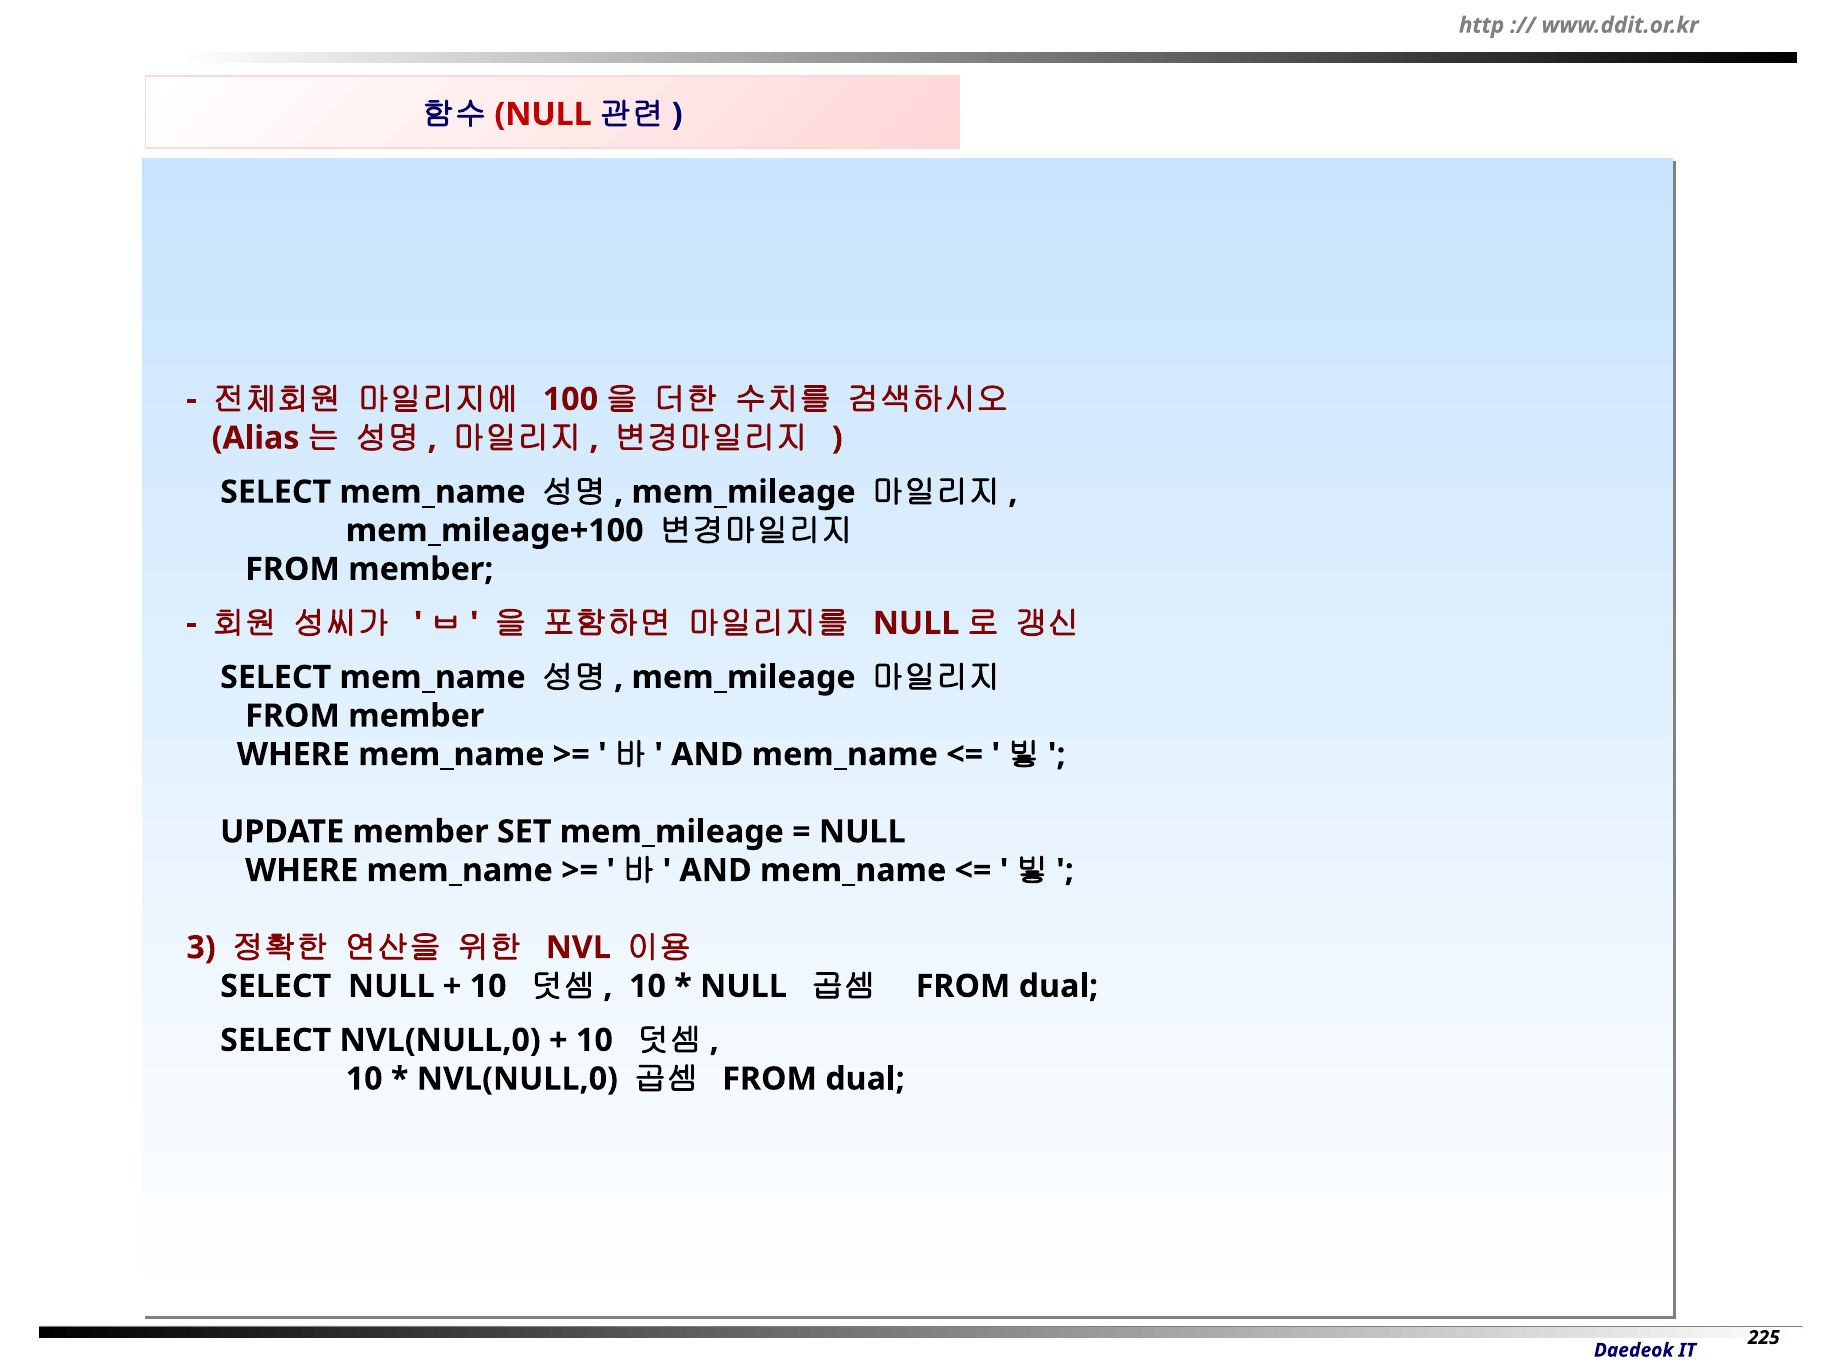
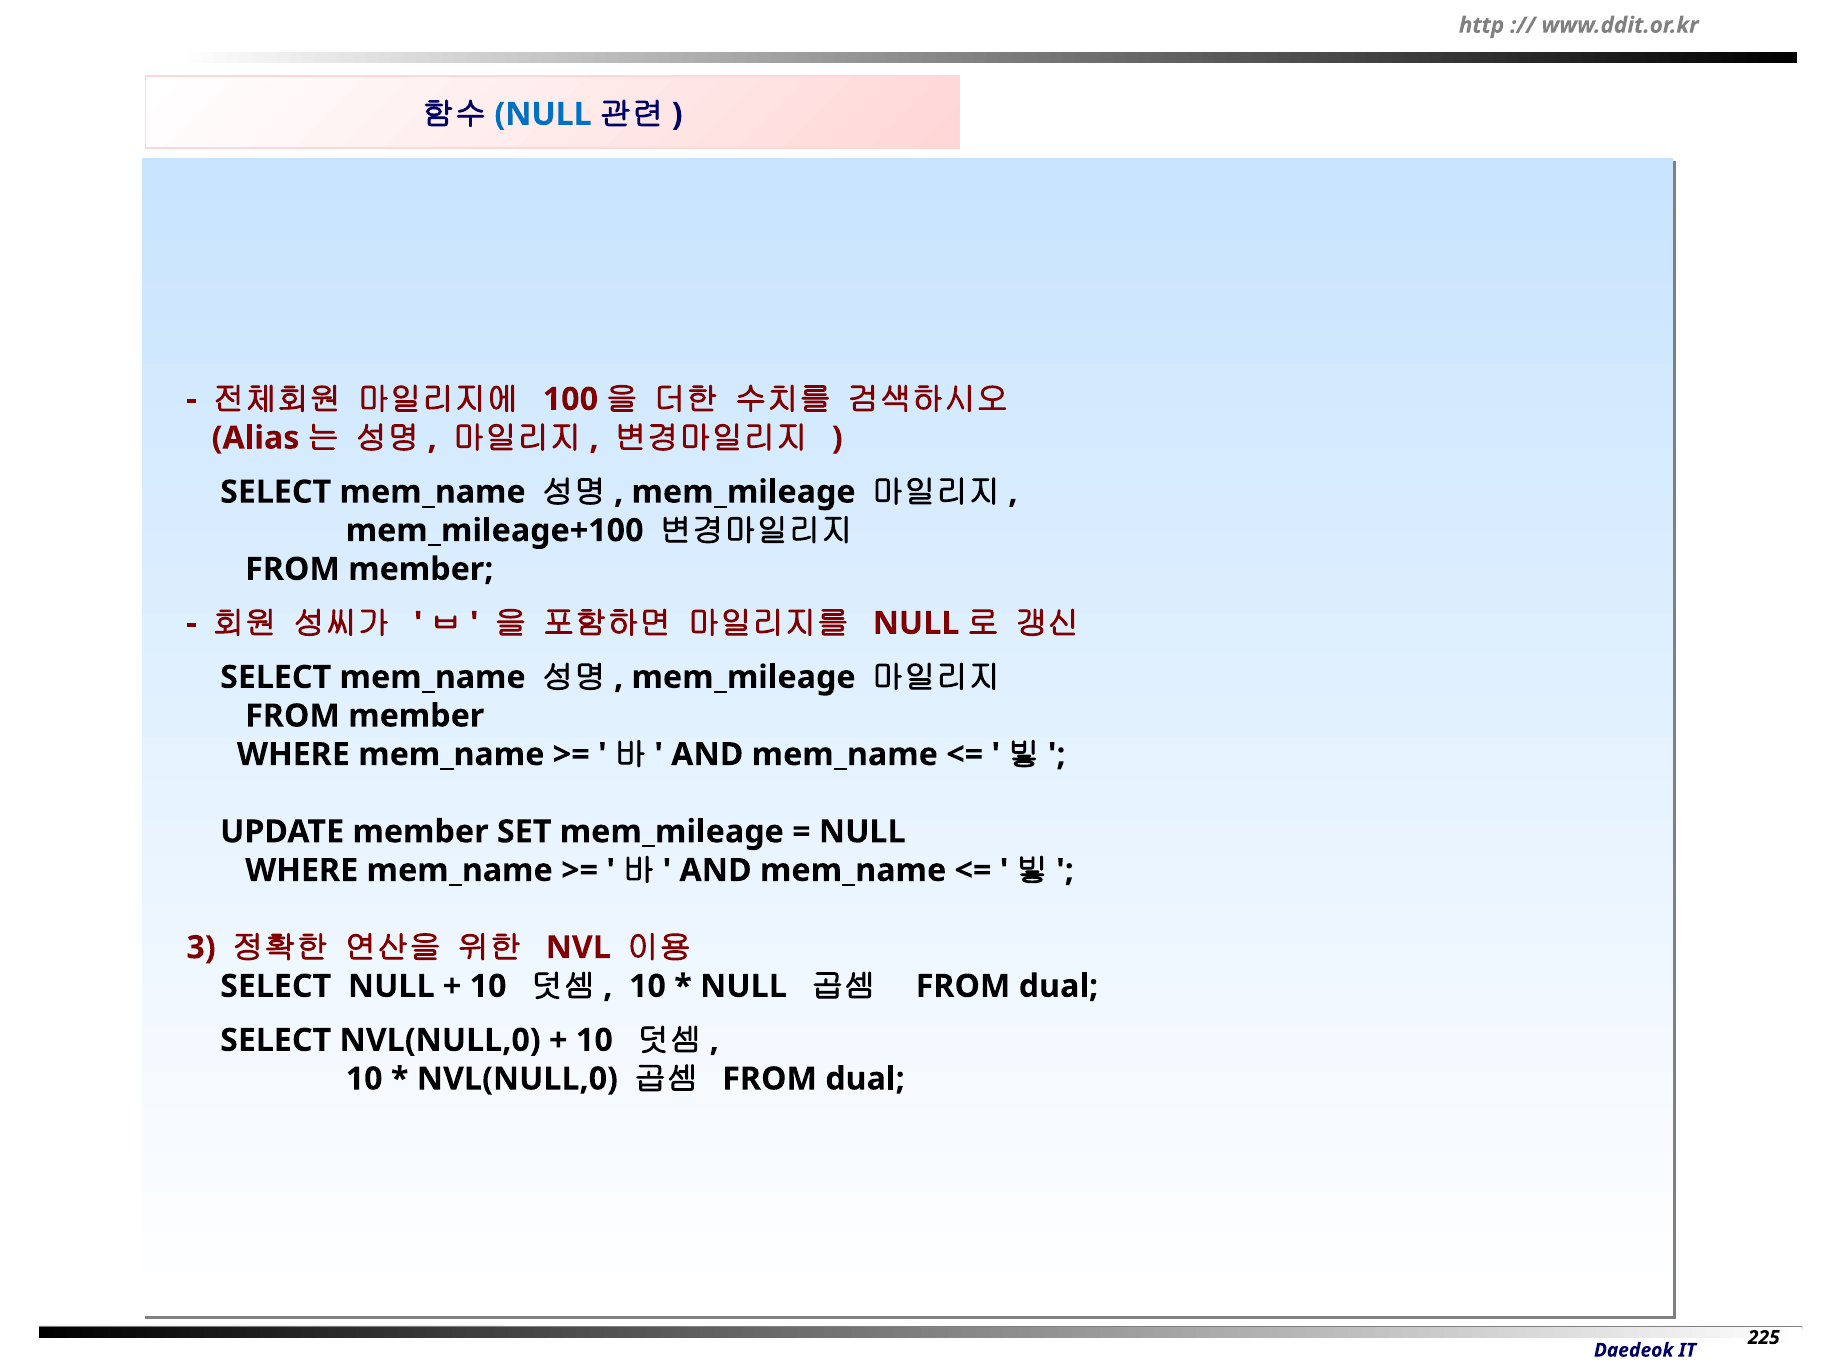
NULL colour: red -> blue (543, 114)
